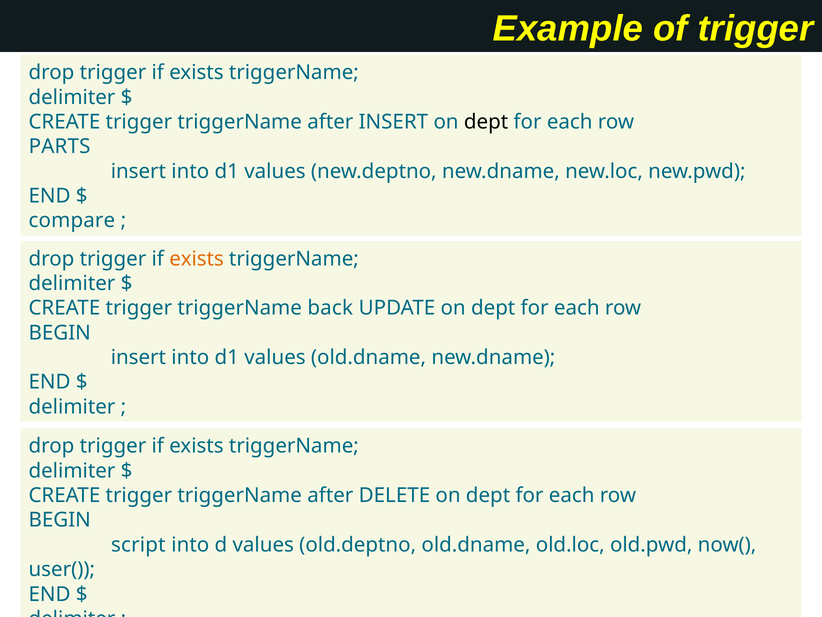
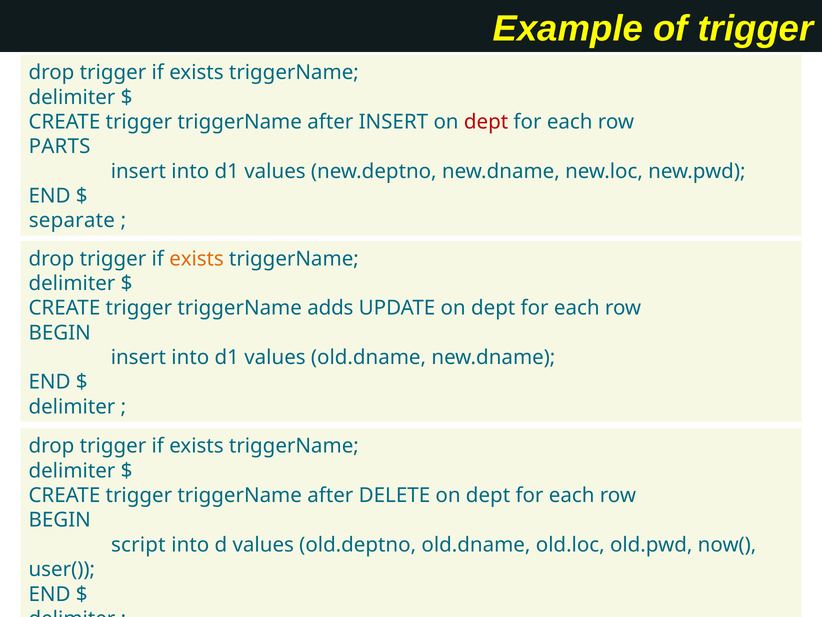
dept colour: black -> red (486, 122)
compare: compare -> separate (72, 221)
back: back -> adds (330, 308)
